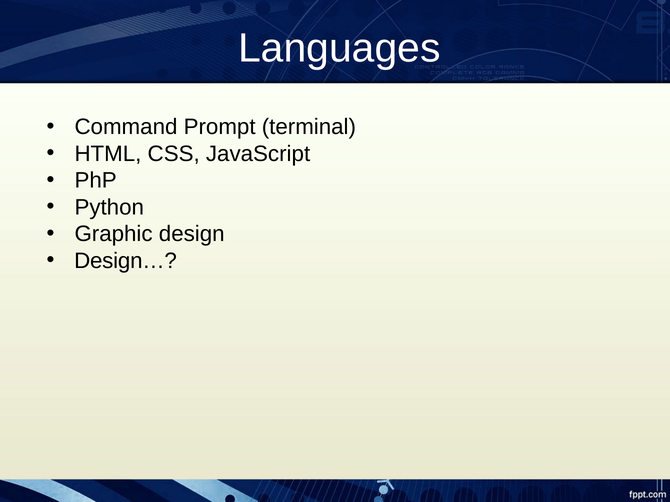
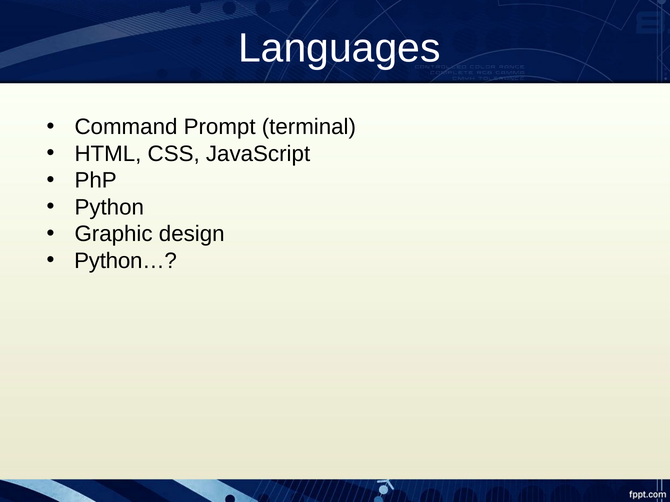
Design…: Design… -> Python… (126, 261)
